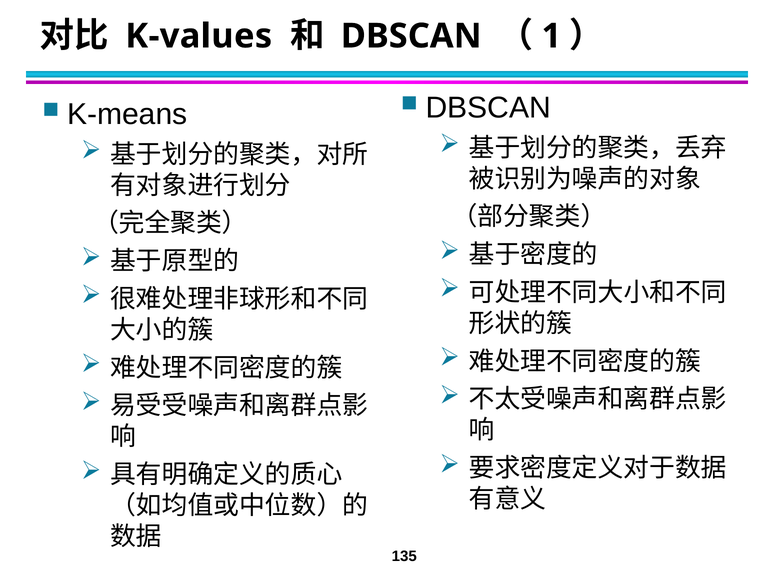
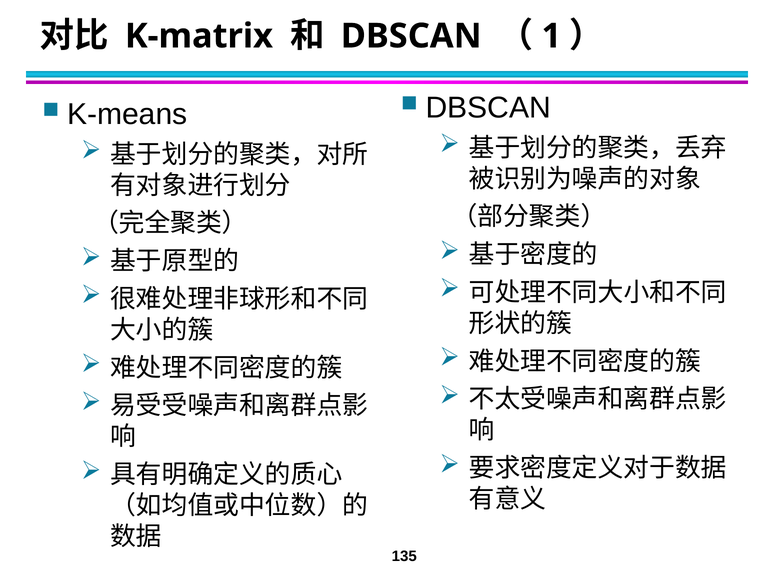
K-values: K-values -> K-matrix (199, 36)
